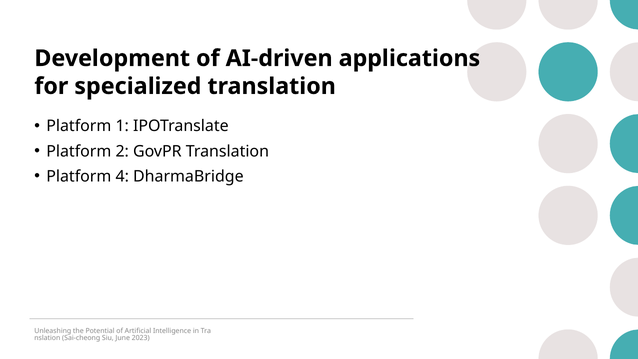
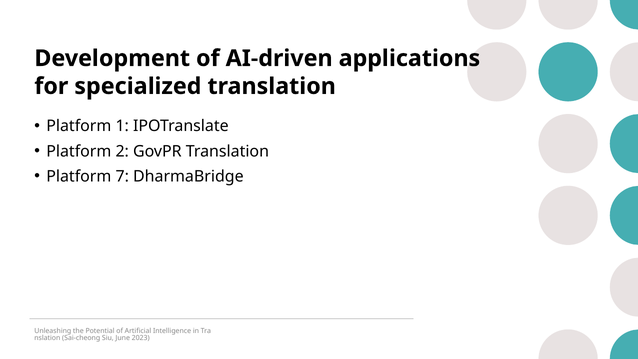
4: 4 -> 7 (122, 176)
